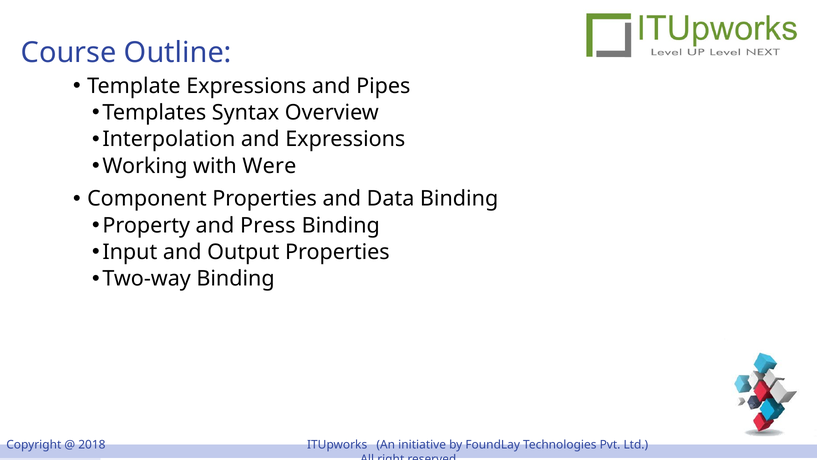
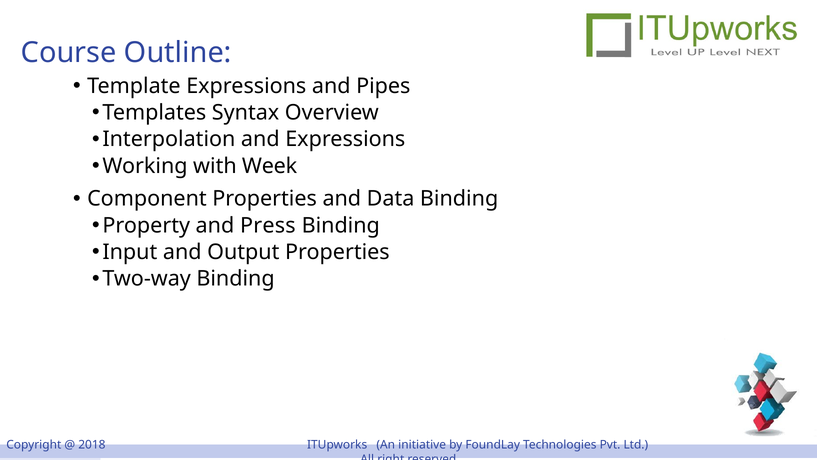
Were: Were -> Week (270, 166)
